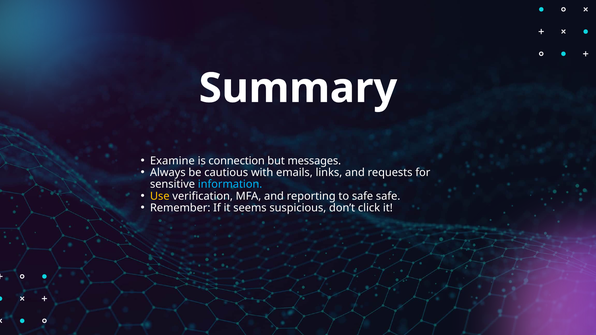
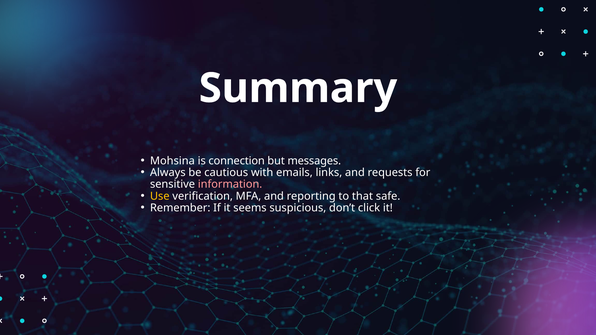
Examine: Examine -> Mohsina (172, 161)
information colour: light blue -> pink (230, 184)
to safe: safe -> that (362, 196)
